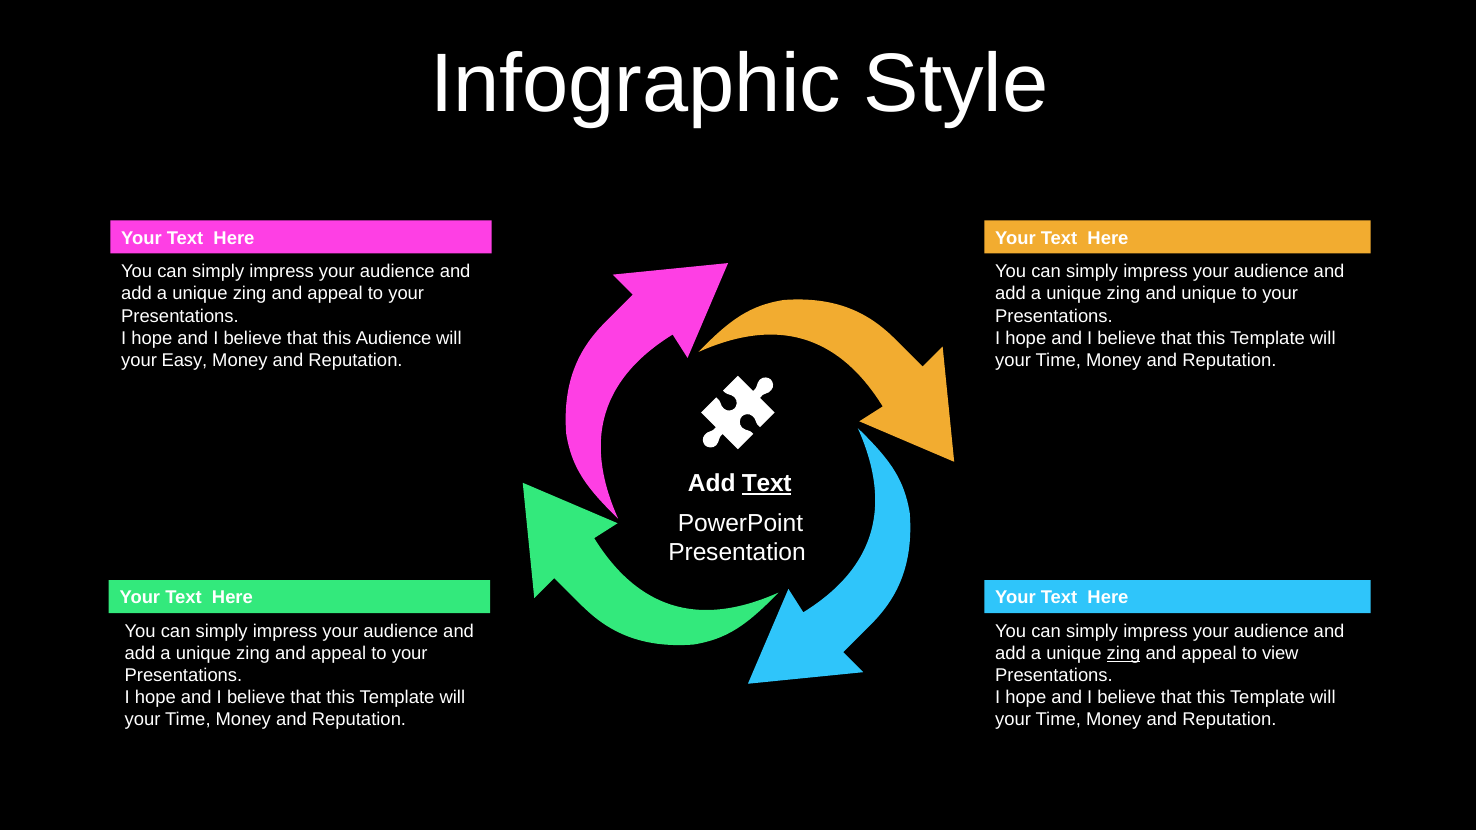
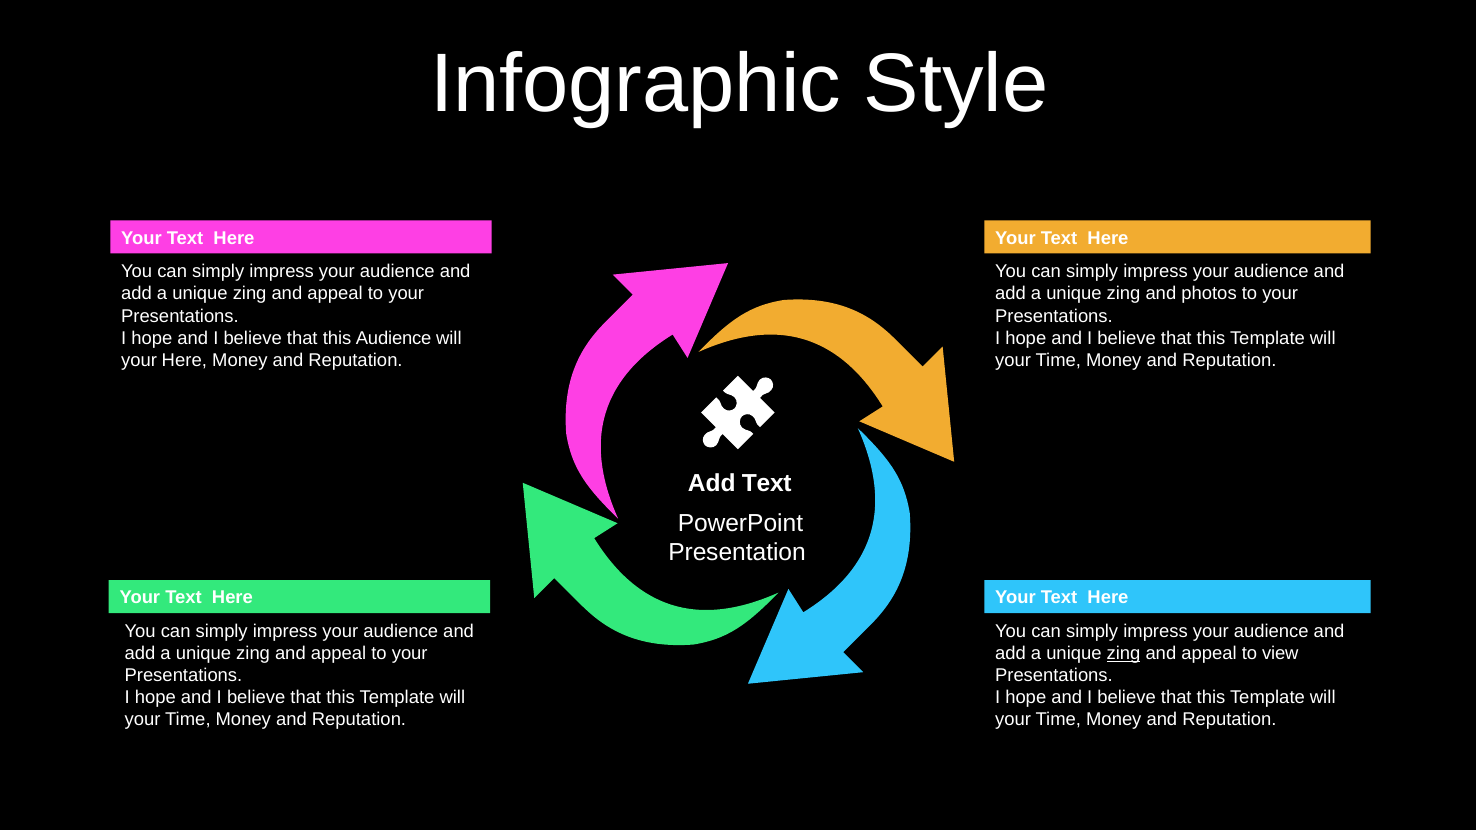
and unique: unique -> photos (1209, 294)
your Easy: Easy -> Here (184, 360)
Text underline: present -> none (767, 484)
